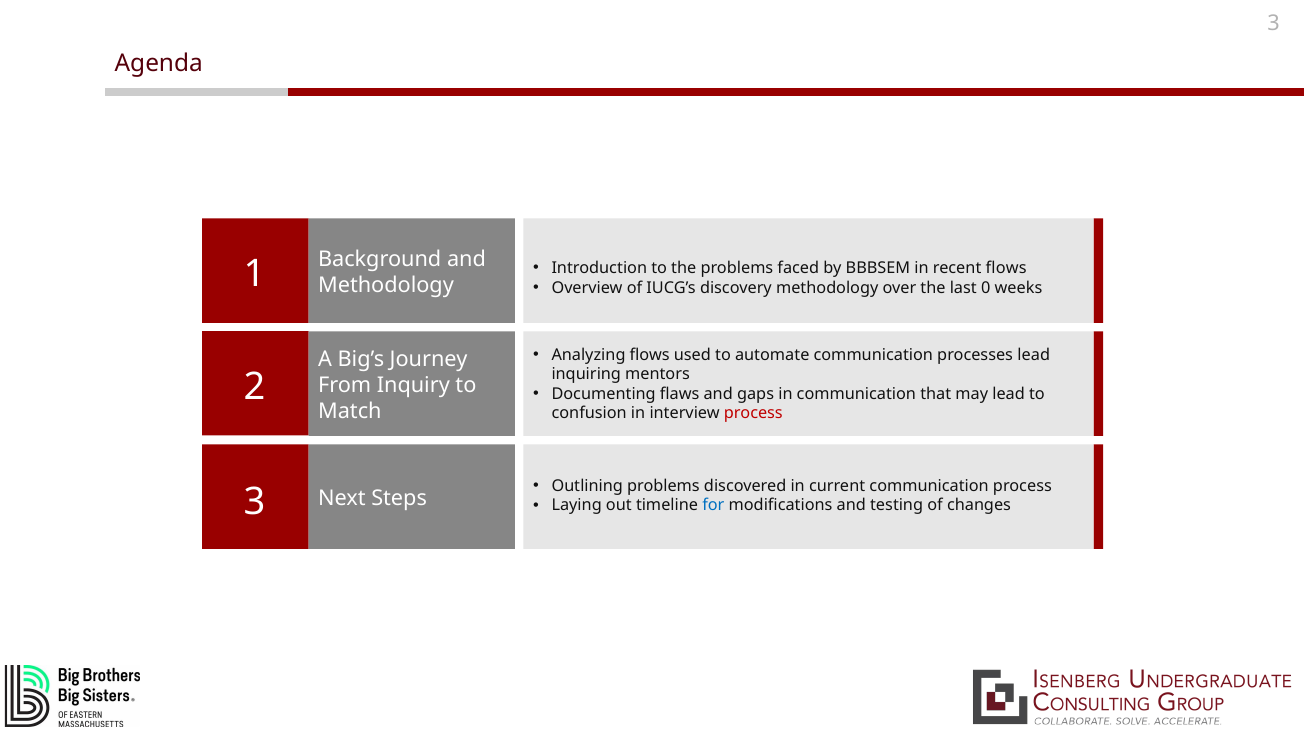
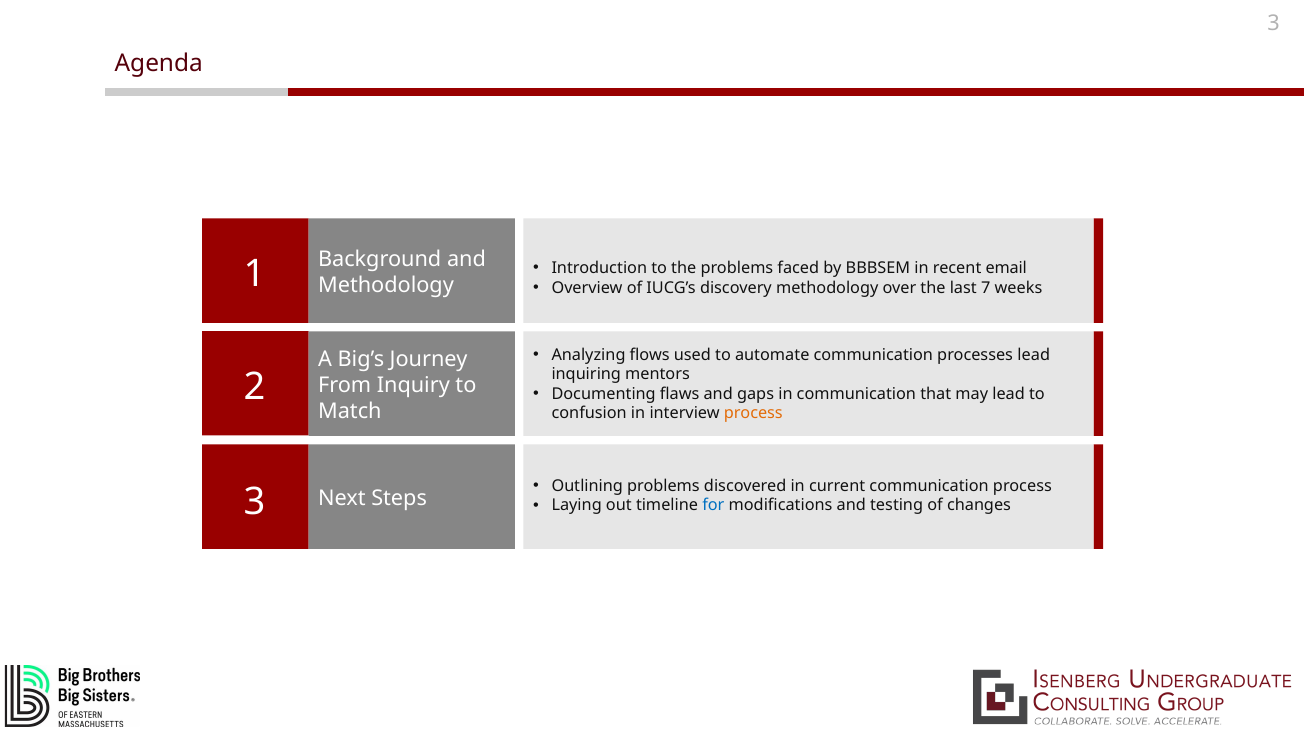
recent flows: flows -> email (1006, 268)
0: 0 -> 7 (986, 288)
process colour: red -> orange (753, 414)
